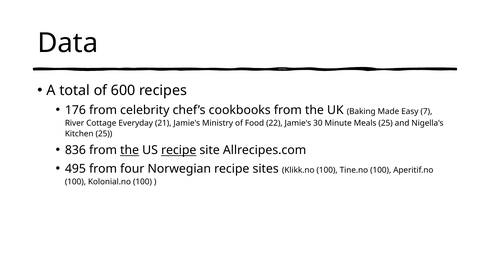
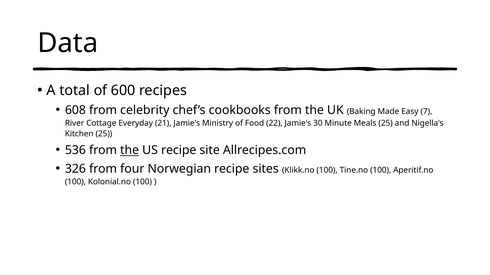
176: 176 -> 608 (75, 110)
836: 836 -> 536 (75, 151)
recipe underline: present -> none (179, 151)
495: 495 -> 326 (75, 169)
